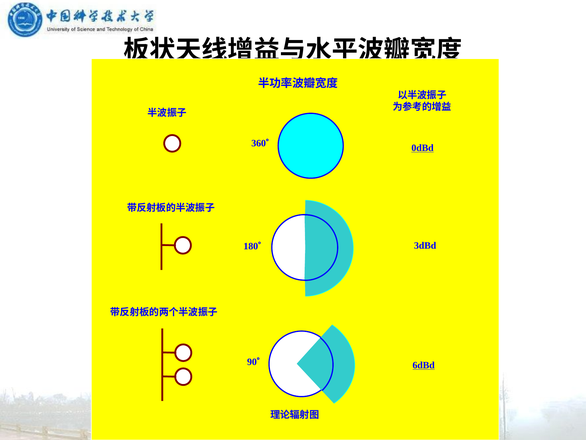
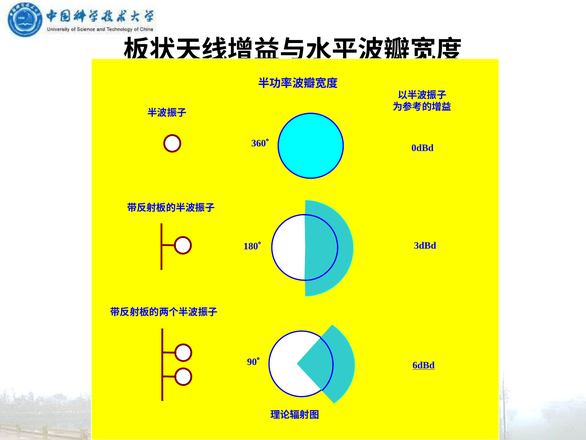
0dBd underline: present -> none (423, 148)
